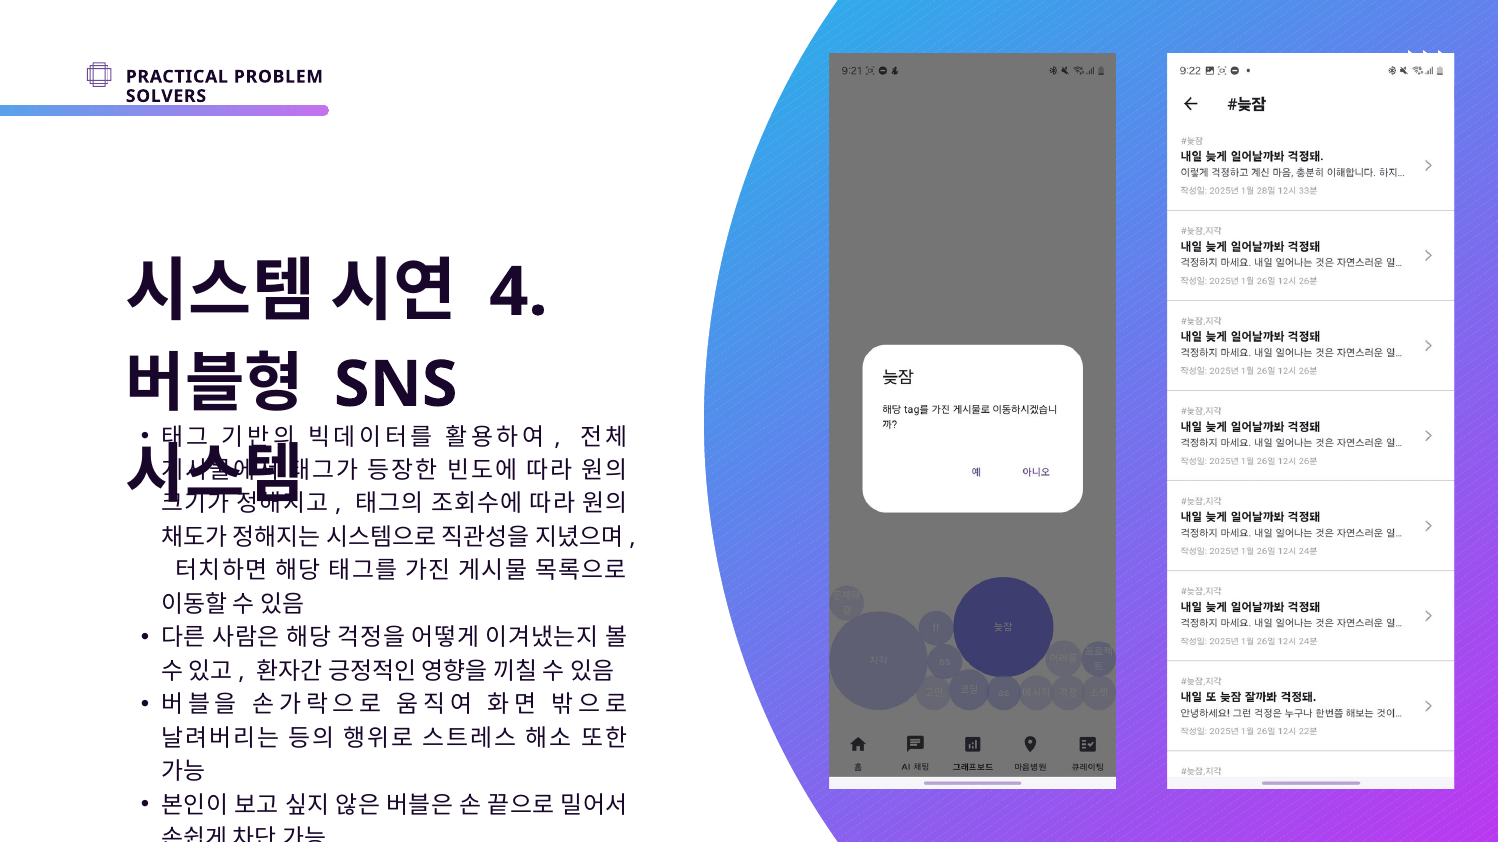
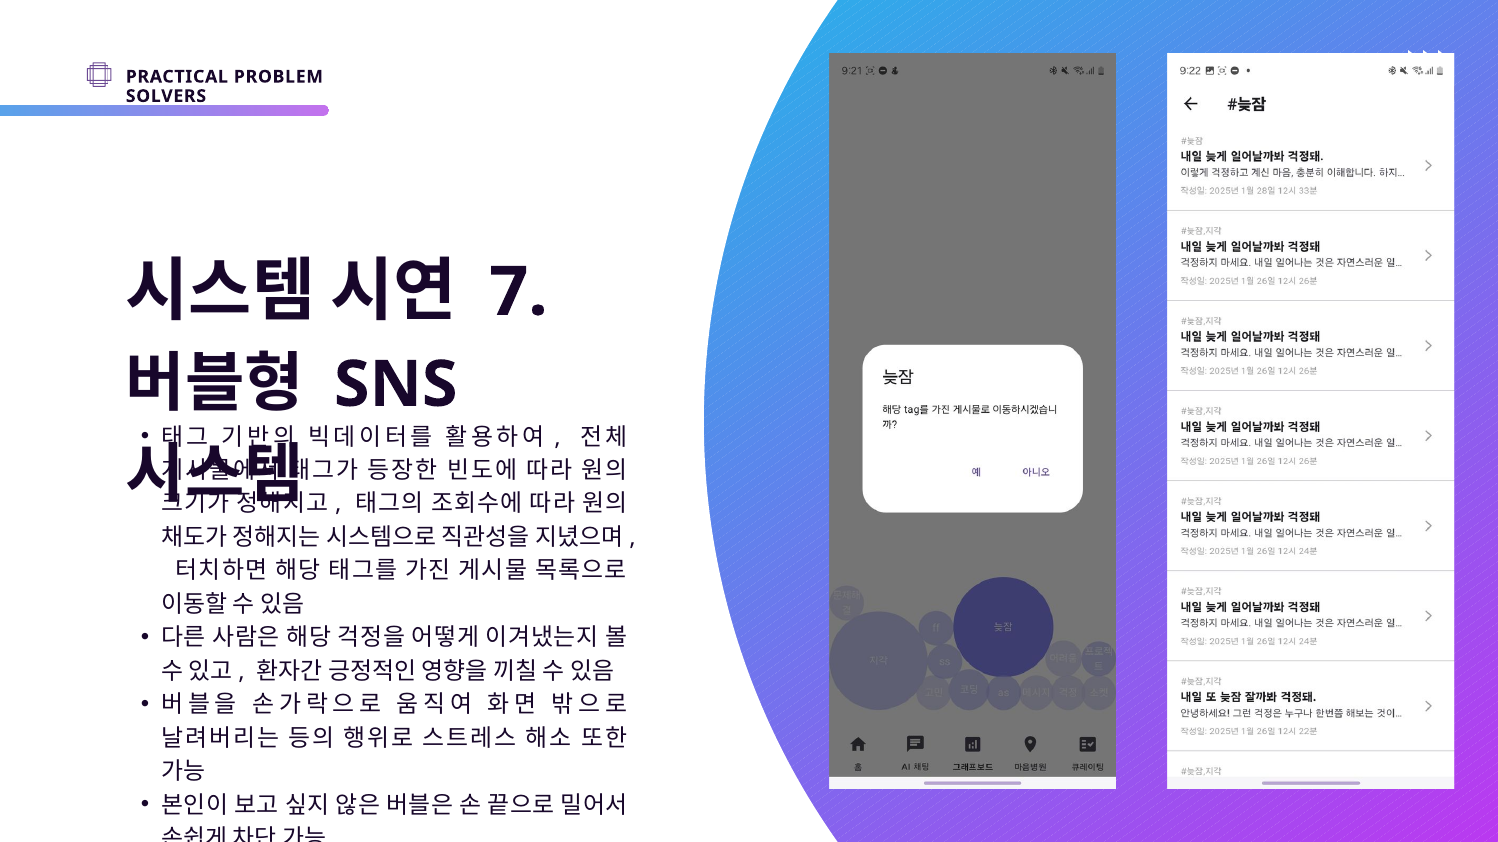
4: 4 -> 7 (518, 292)
